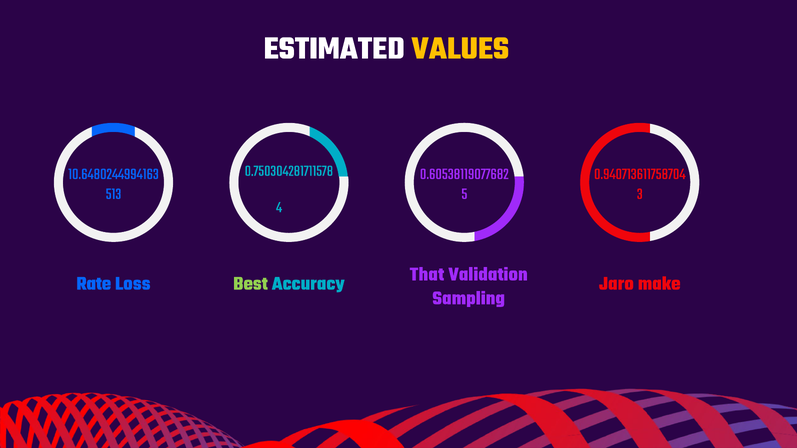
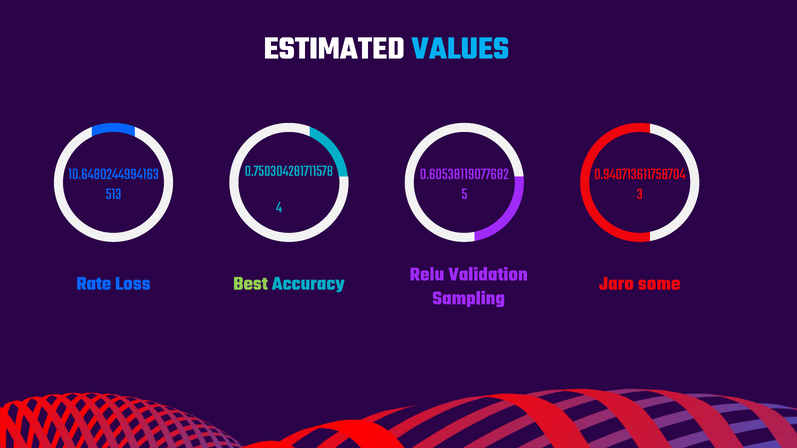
VALUES colour: yellow -> light blue (460, 48)
That: That -> Relu (427, 274)
make: make -> some (659, 283)
